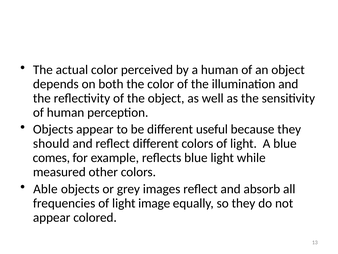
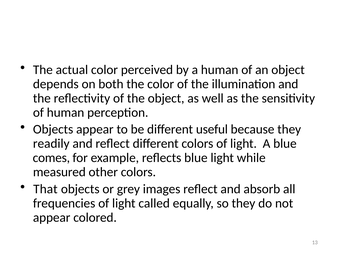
should: should -> readily (51, 143)
Able: Able -> That (45, 189)
image: image -> called (154, 203)
